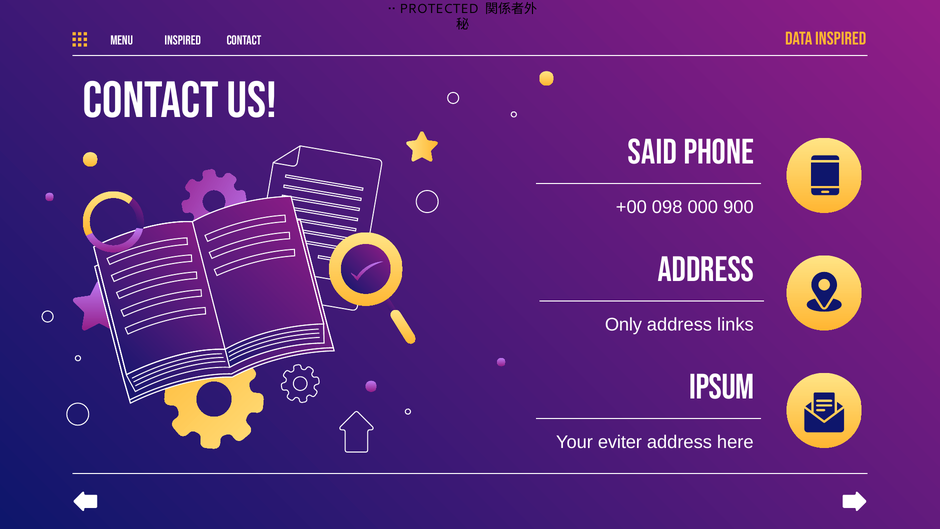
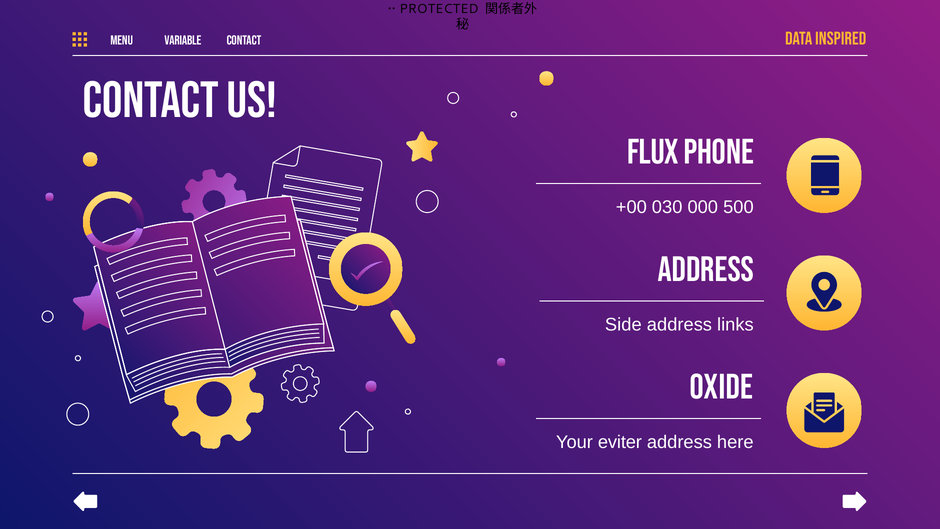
MENU INSPIRED: INSPIRED -> VARIABLE (183, 40)
SAID: SAID -> FLUX (653, 152)
098: 098 -> 030 (667, 207)
900: 900 -> 500 (738, 207)
Only: Only -> Side (623, 325)
IPSUM: IPSUM -> OXIDE (721, 387)
